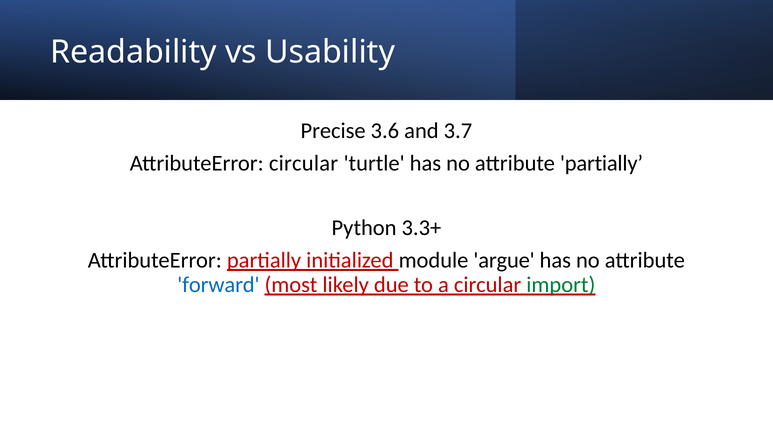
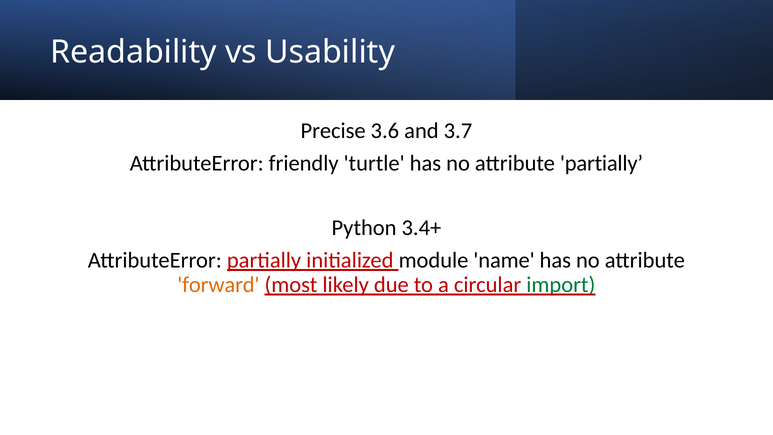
AttributeError circular: circular -> friendly (304, 163)
3.3+: 3.3+ -> 3.4+ (421, 228)
argue: argue -> name (504, 260)
forward colour: blue -> orange (218, 285)
